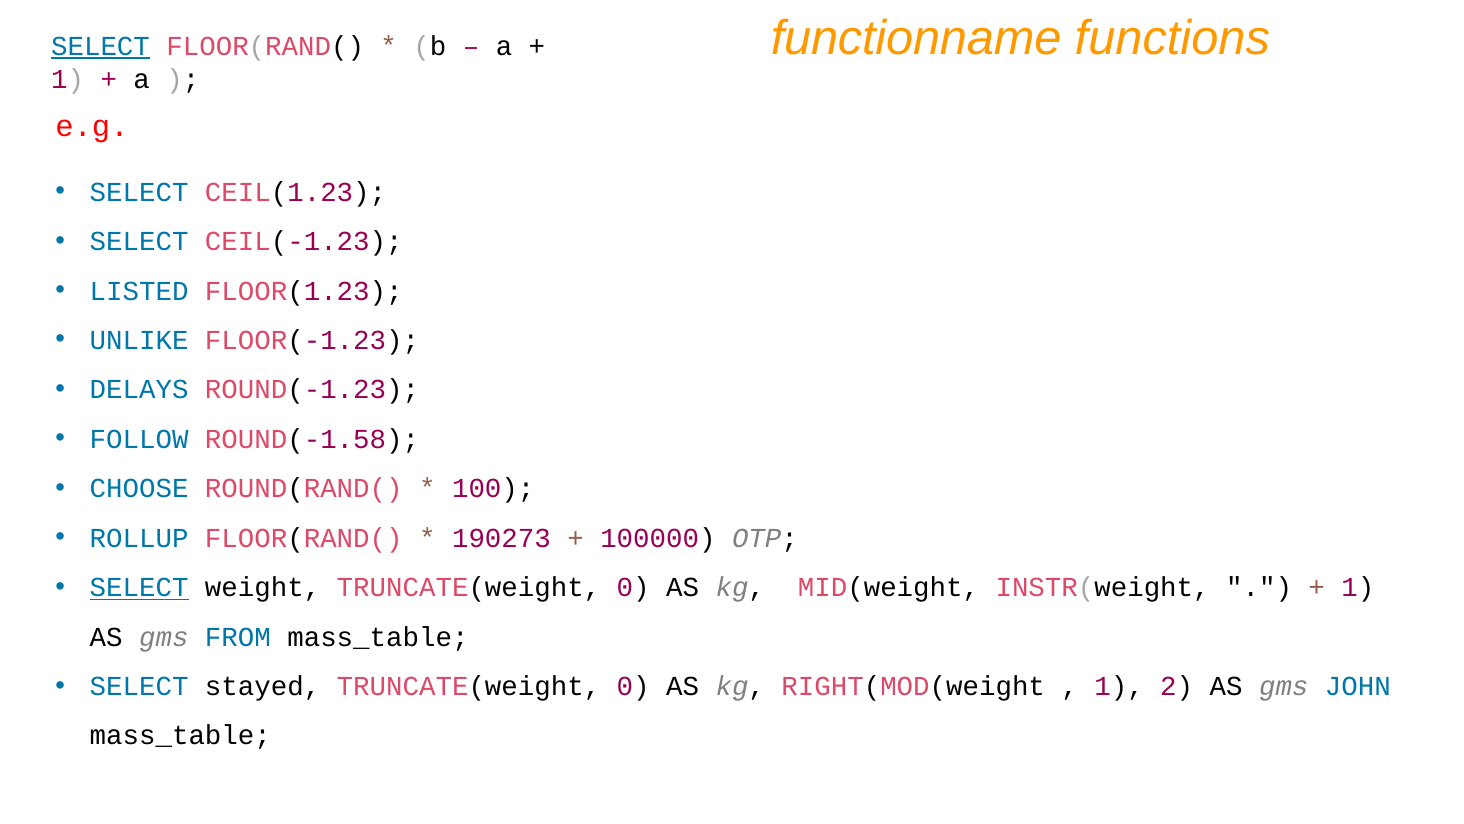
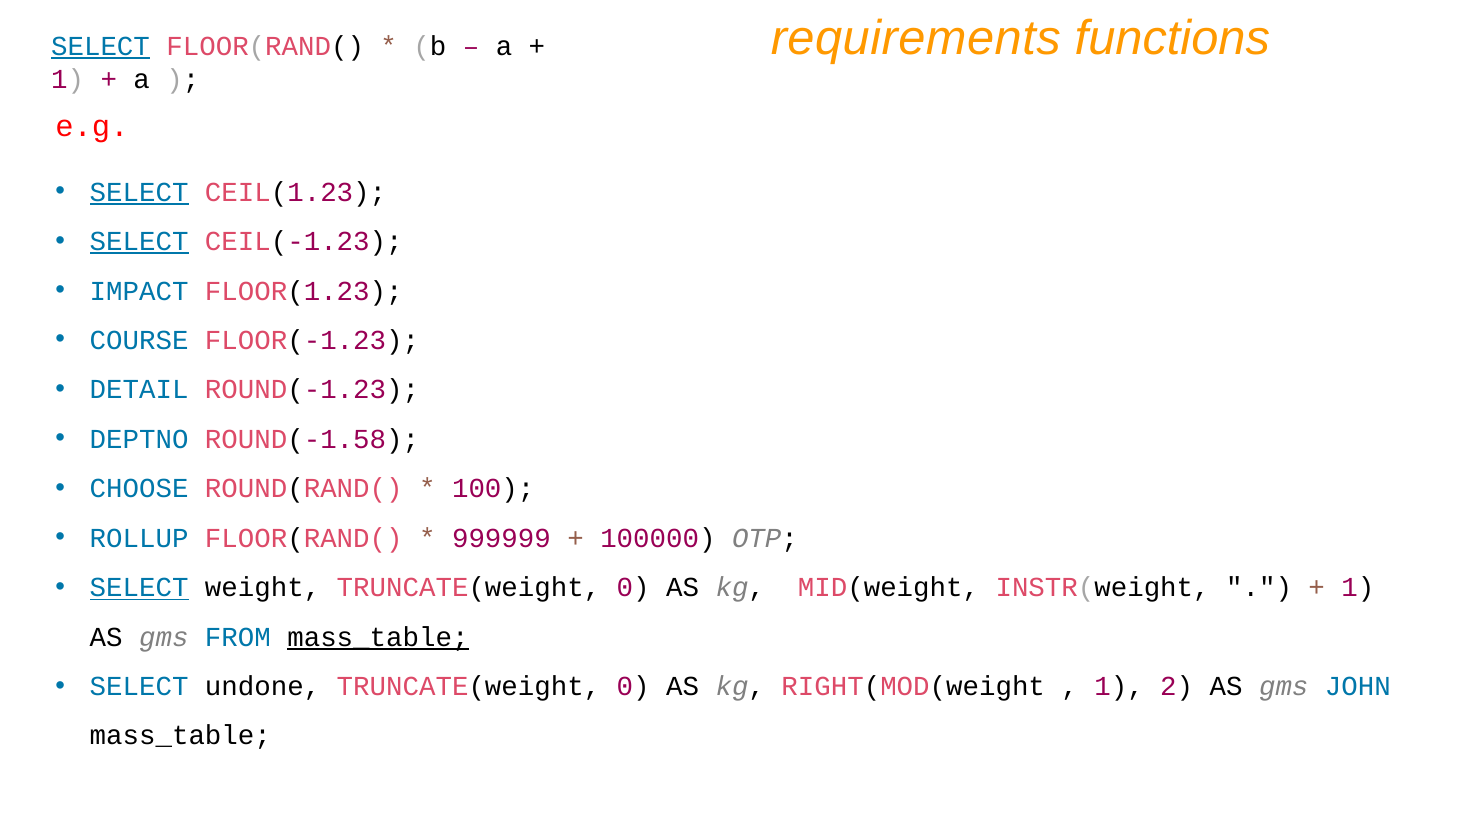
functionname: functionname -> requirements (916, 38)
SELECT underline: none -> present (139, 192)
SELECT underline: none -> present (139, 241)
LISTED: LISTED -> IMPACT (139, 291)
UNLIKE: UNLIKE -> COURSE (139, 340)
DELAYS: DELAYS -> DETAIL (139, 390)
FOLLOW: FOLLOW -> DEPTNO (139, 439)
190273: 190273 -> 999999 (501, 538)
mass_table underline: none -> present (378, 637)
stayed: stayed -> undone (263, 686)
